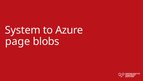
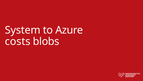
page: page -> costs (18, 41)
